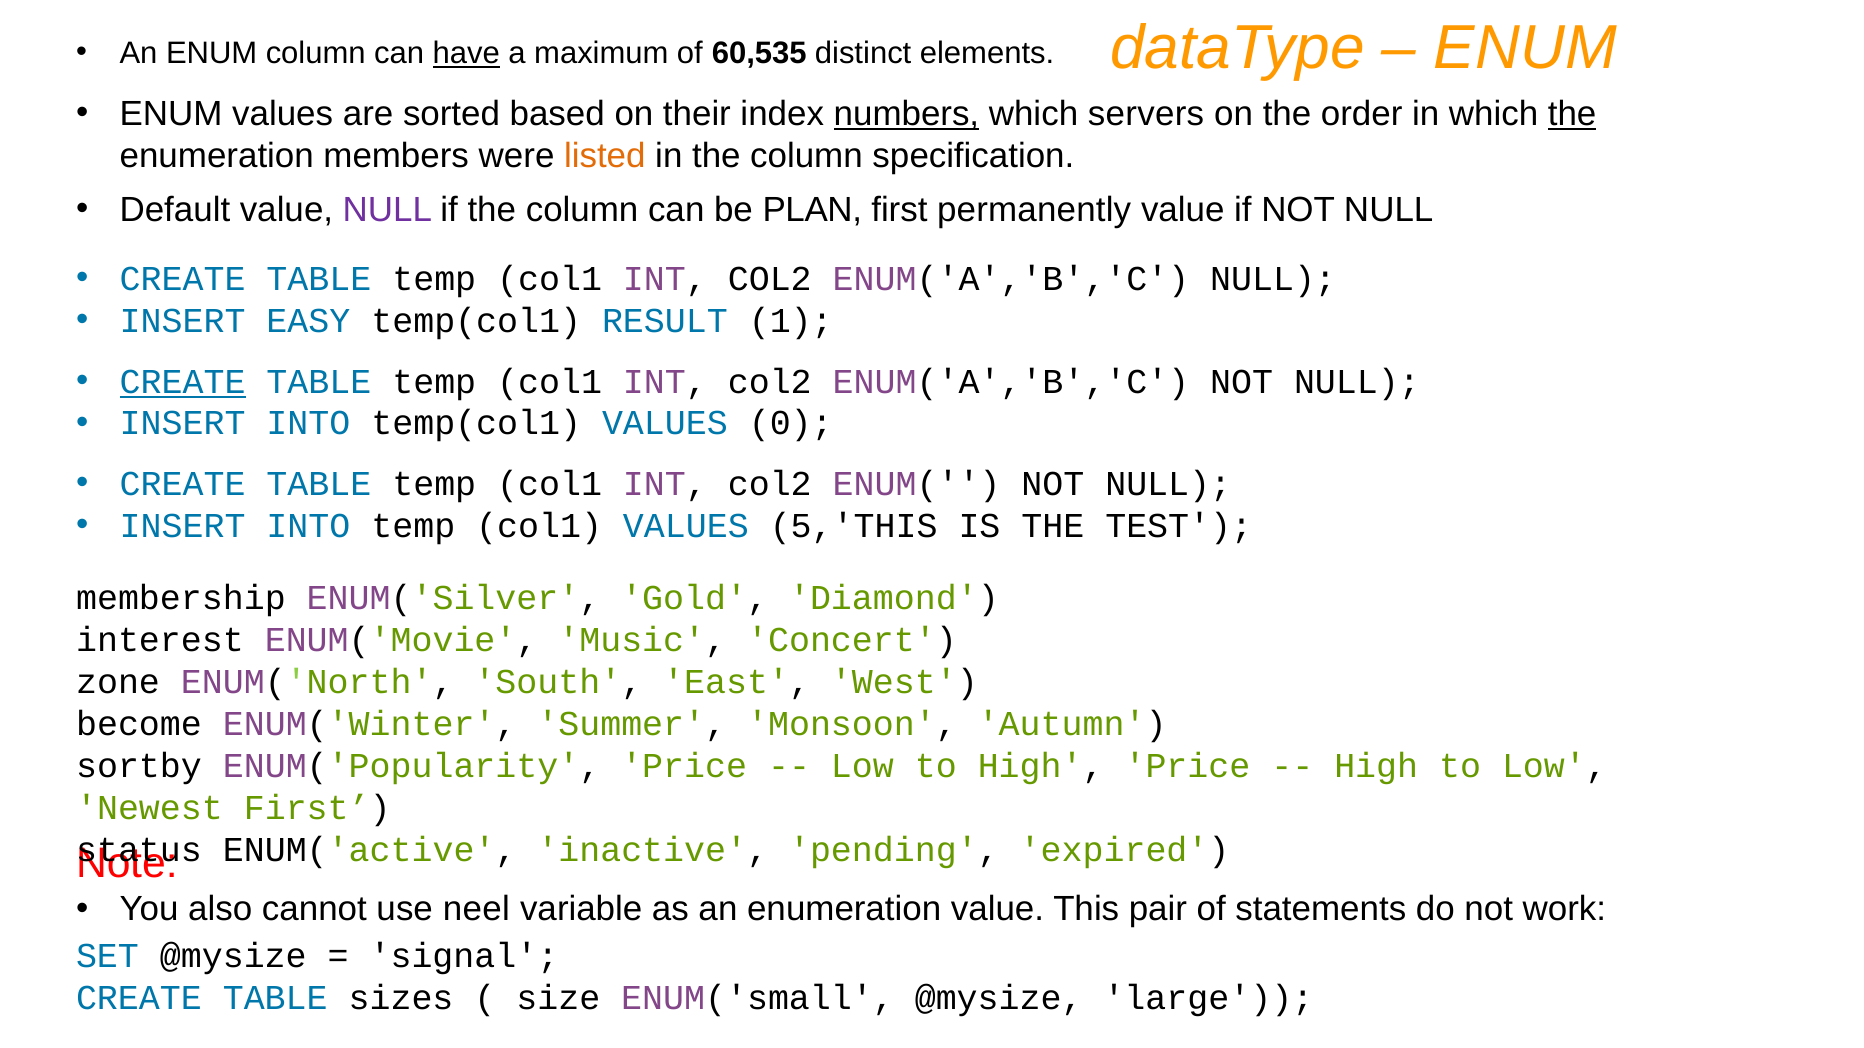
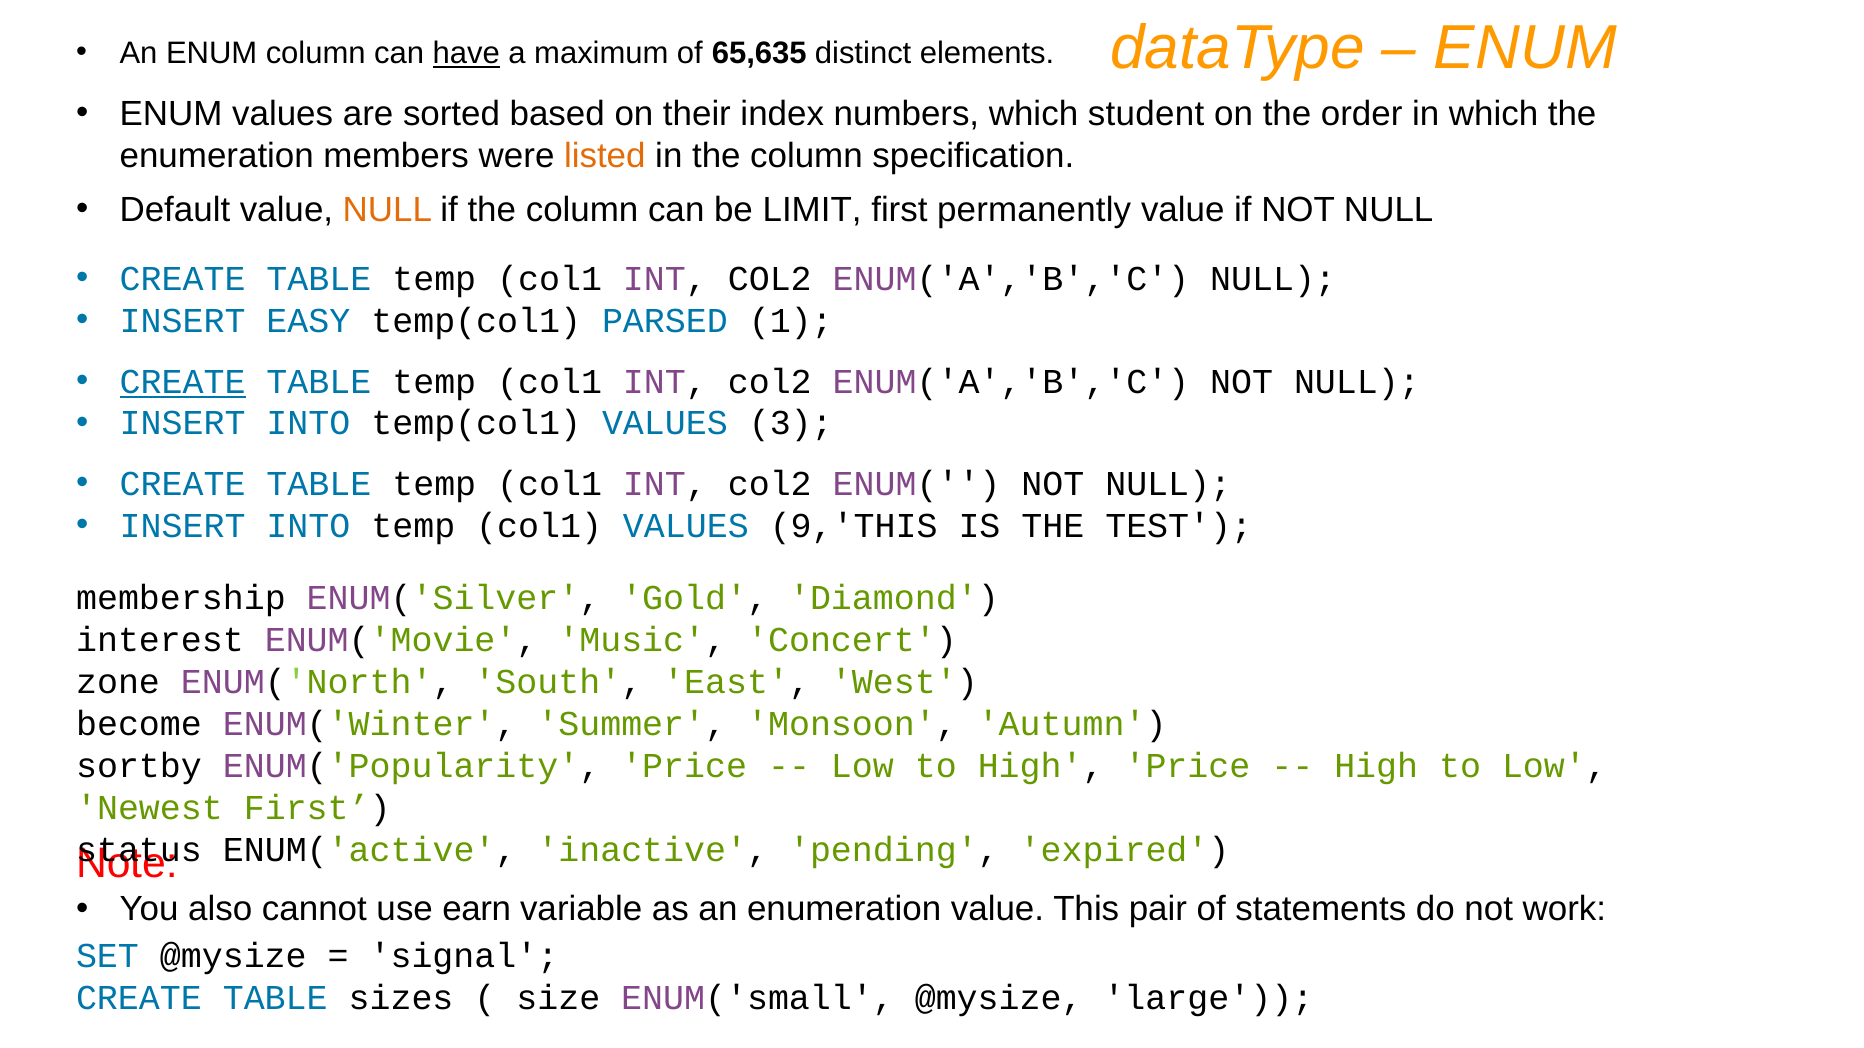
60,535: 60,535 -> 65,635 (759, 53)
numbers underline: present -> none (906, 114)
servers: servers -> student (1146, 114)
the underline: present -> none (1572, 114)
NULL colour: purple -> orange (387, 210)
PLAN: PLAN -> LIMIT (812, 210)
RESULT: RESULT -> PARSED (665, 321)
0: 0 -> 3 (791, 424)
5,'THIS: 5,'THIS -> 9,'THIS (854, 526)
neel: neel -> earn (477, 910)
